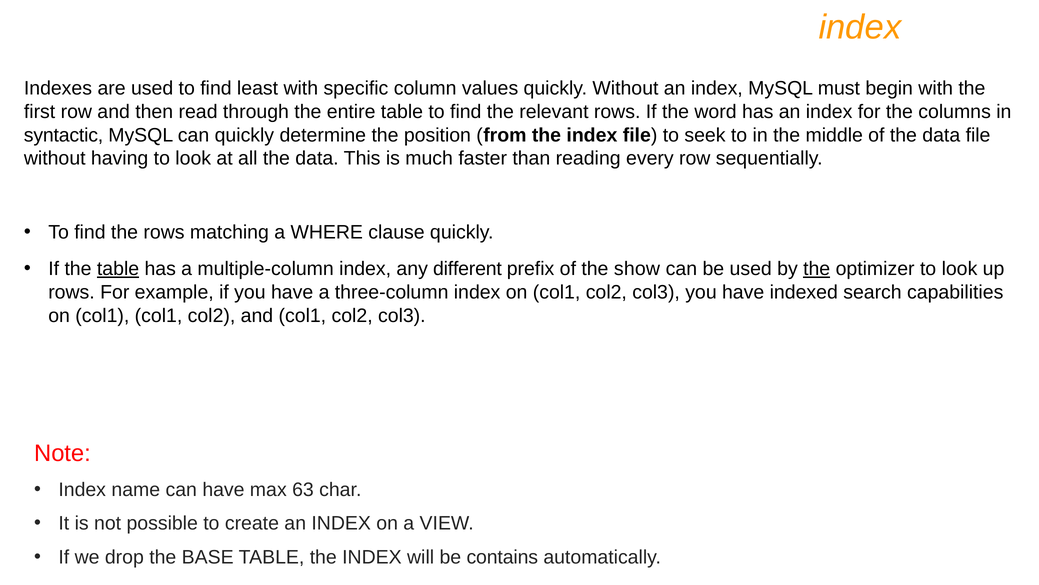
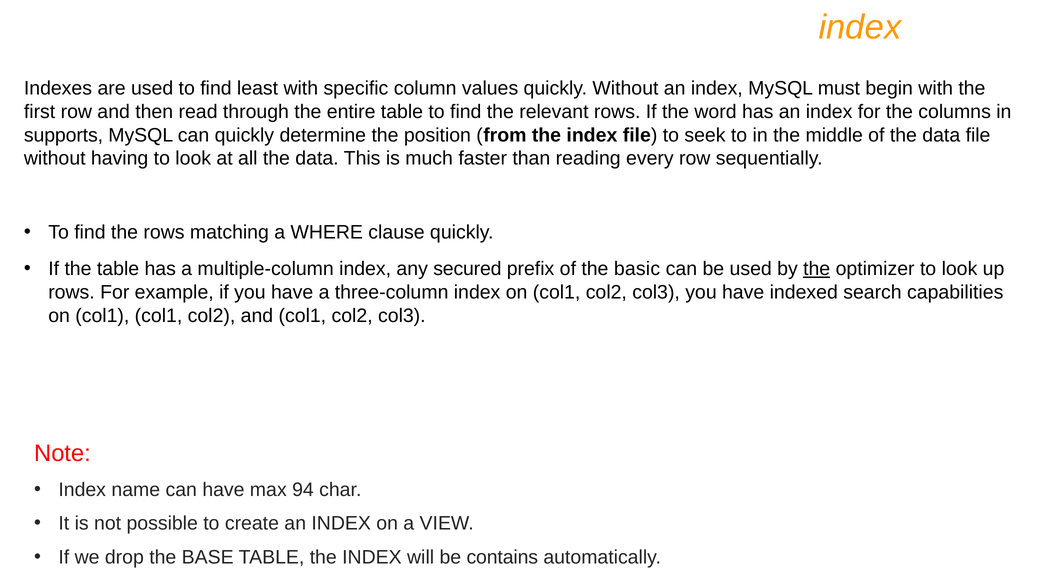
syntactic: syntactic -> supports (63, 135)
table underline: present -> none (118, 269)
different: different -> secured (467, 269)
show: show -> basic (637, 269)
63: 63 -> 94 (303, 489)
